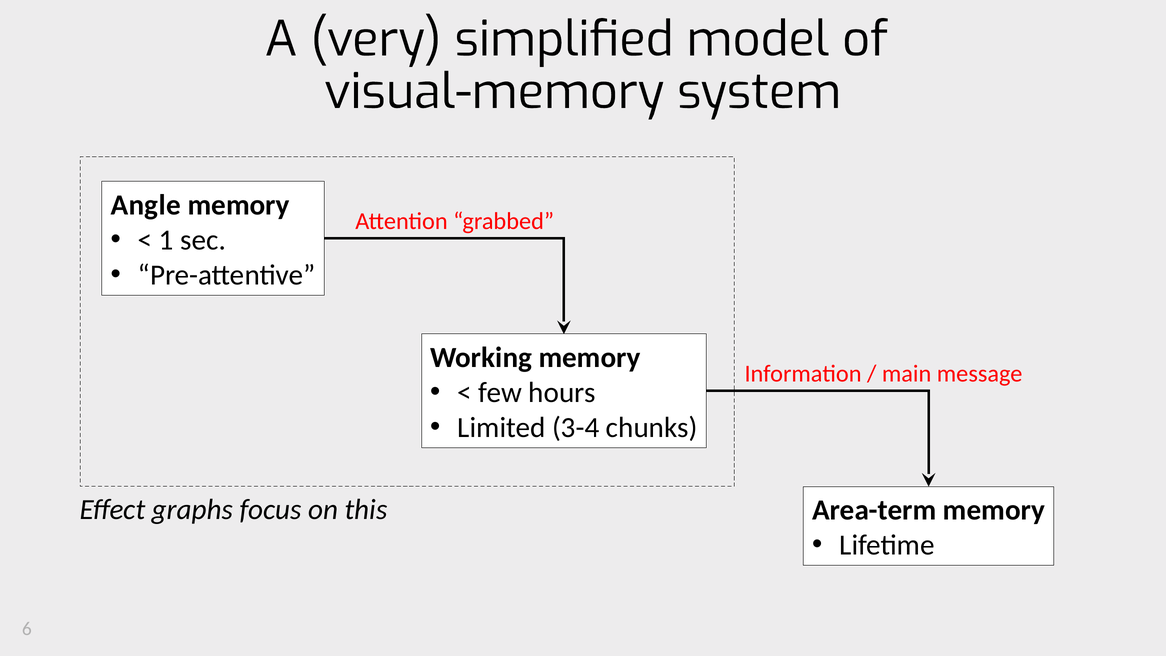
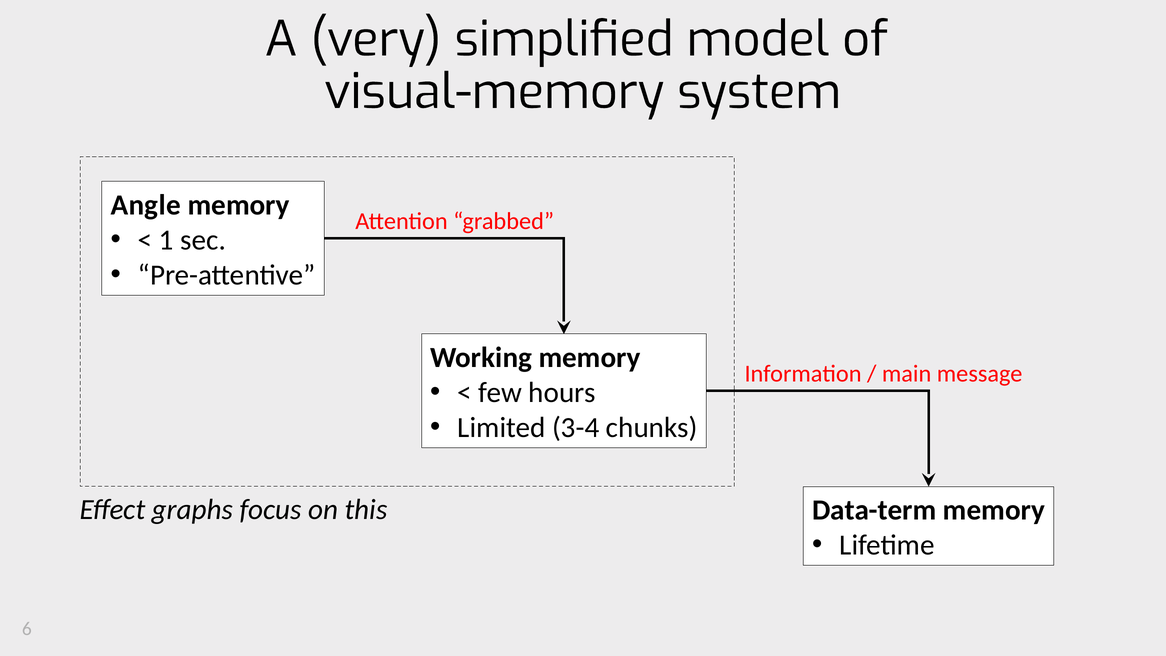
Area-term: Area-term -> Data-term (874, 510)
